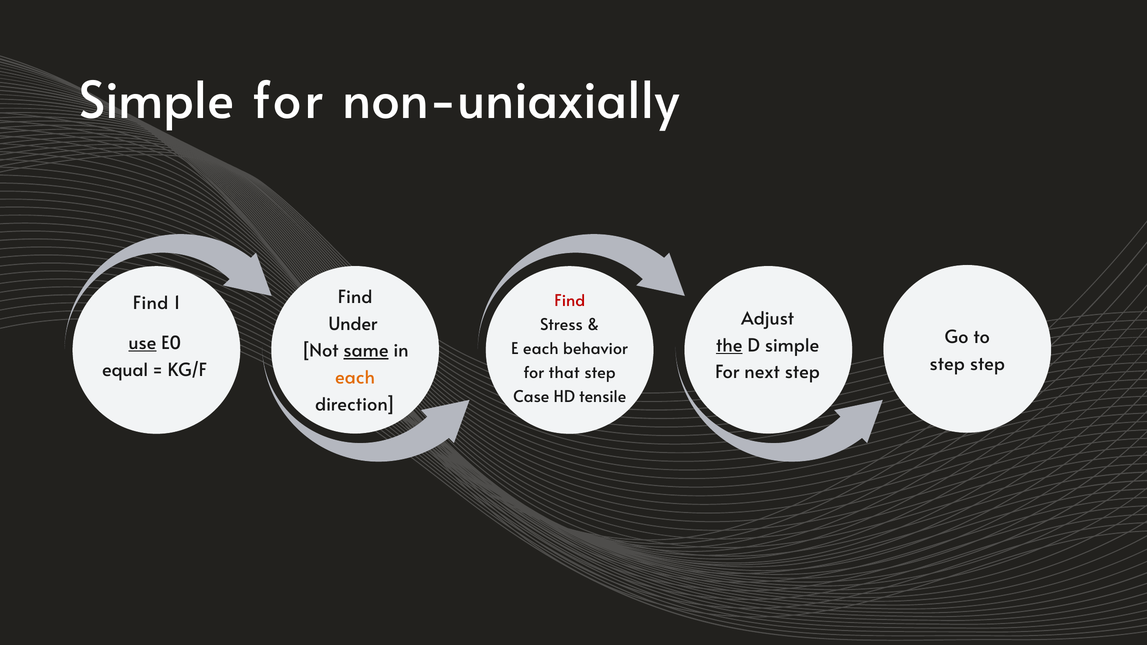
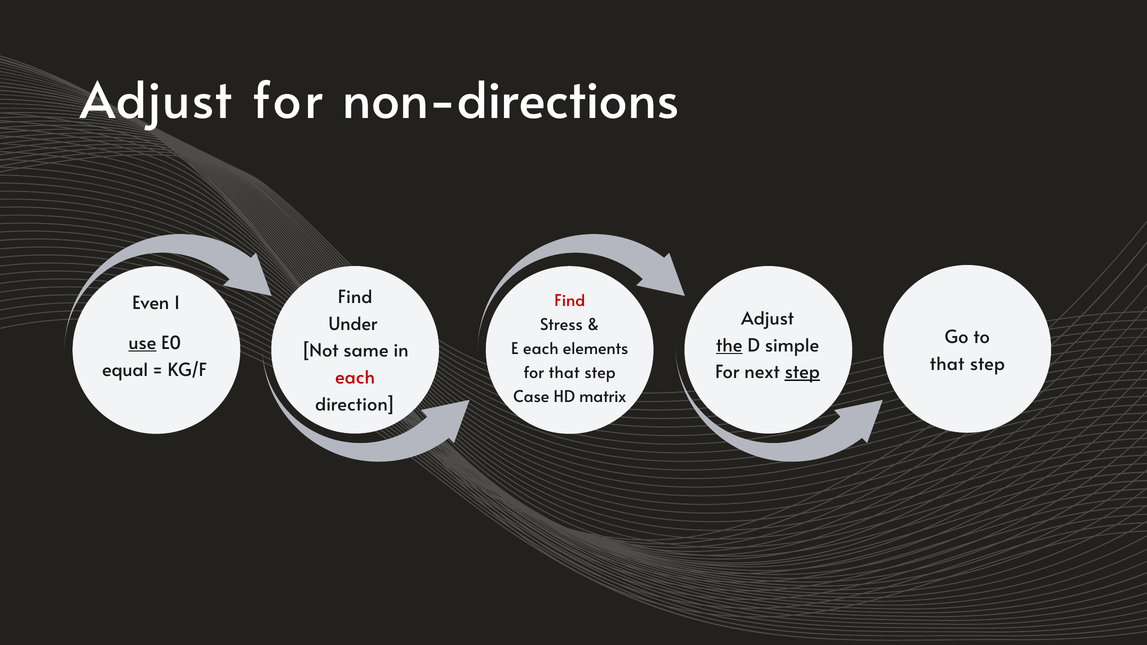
Simple: Simple -> Adjust (156, 101)
non-uniaxially: non-uniaxially -> non-directions (511, 101)
Find: Find -> Even (151, 303)
behavior: behavior -> elements (595, 349)
same underline: present -> none (366, 351)
step: step -> that (947, 364)
step underline: none -> present (802, 373)
each colour: orange -> red (355, 378)
tensile: tensile -> matrix (603, 397)
